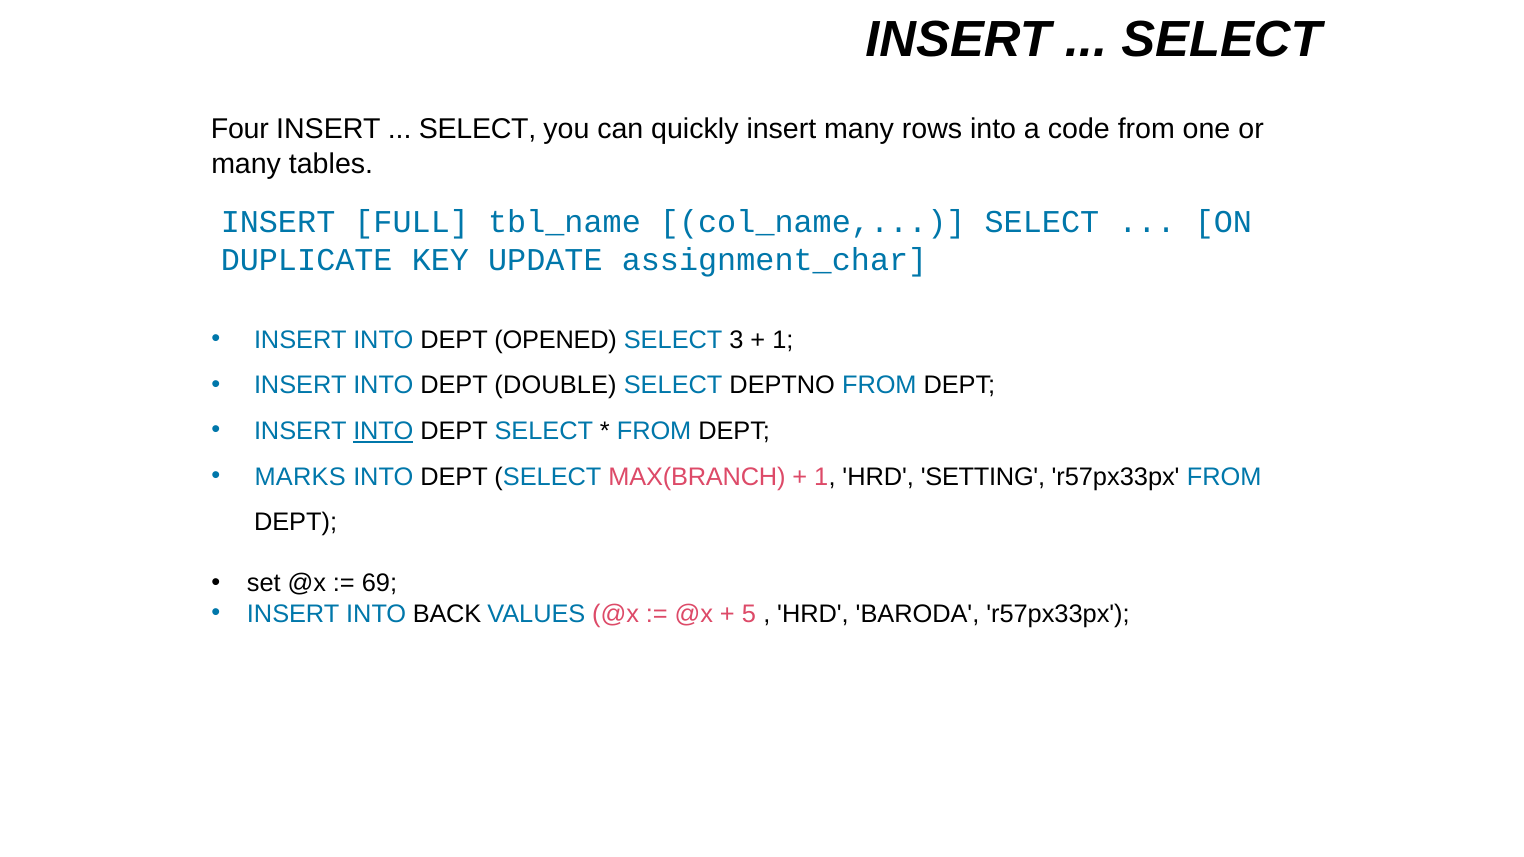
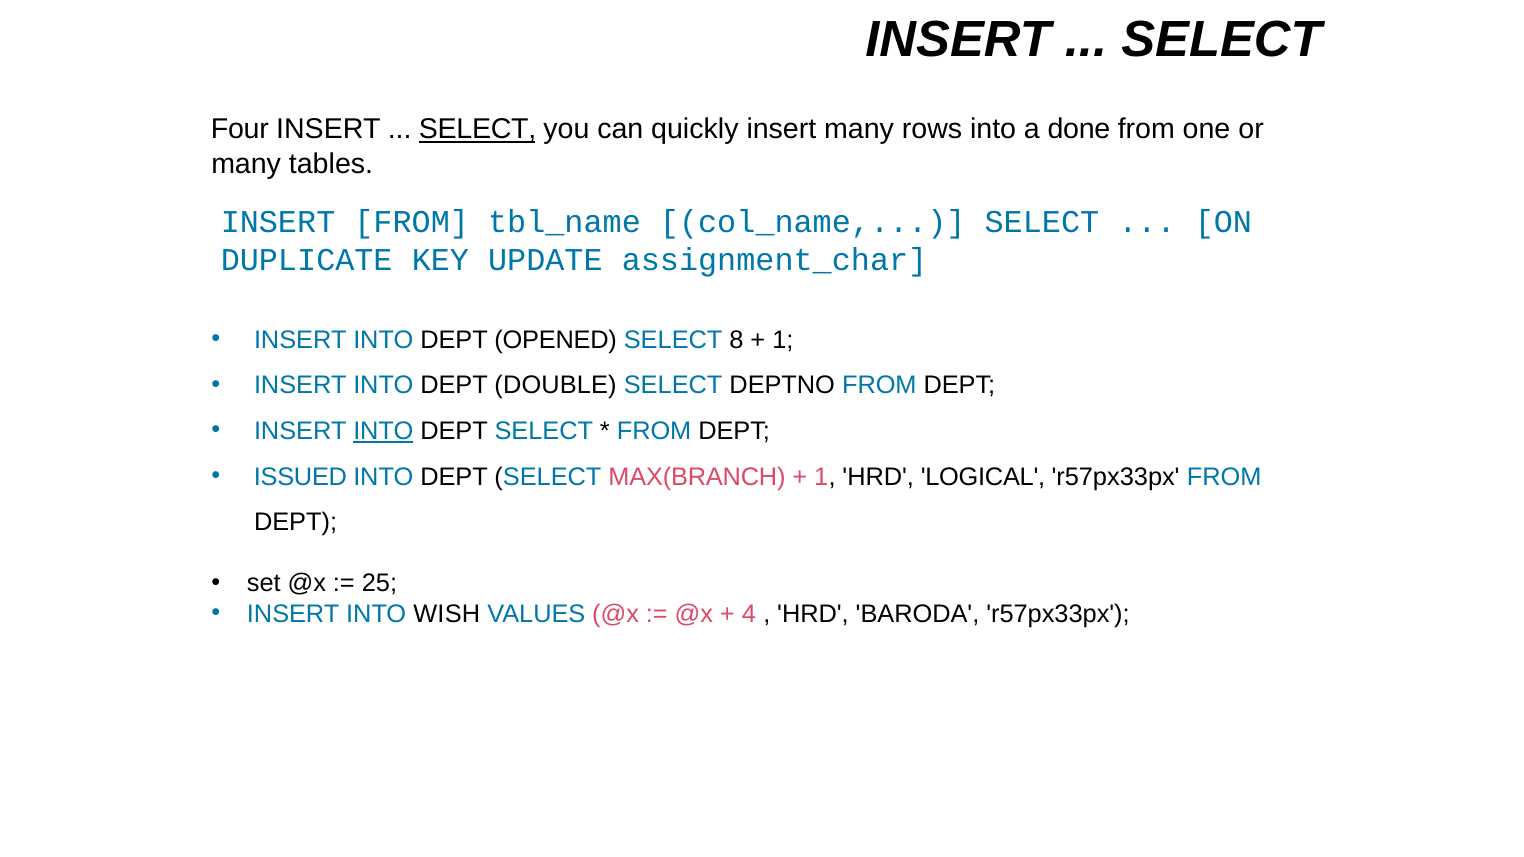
SELECT underline: none -> present (478, 130)
code: code -> done (1079, 130)
INSERT FULL: FULL -> FROM (412, 222)
3: 3 -> 8 (736, 340)
MARKS: MARKS -> ISSUED (300, 477)
SETTING: SETTING -> LOGICAL (983, 477)
69: 69 -> 25 (379, 583)
BACK: BACK -> WISH (447, 614)
5: 5 -> 4 (749, 614)
